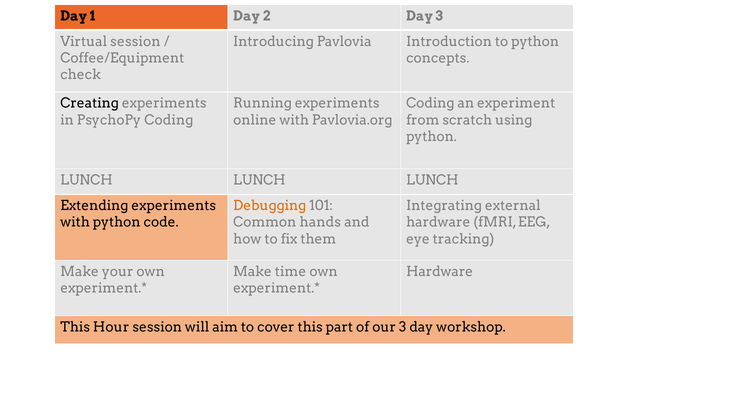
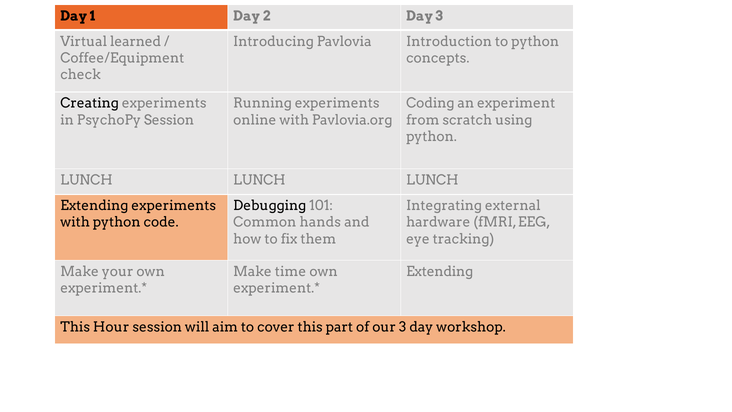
Virtual session: session -> learned (136, 42)
PsychoPy Coding: Coding -> Session (169, 120)
Debugging colour: orange -> black (270, 206)
Hardware: Hardware -> Extending (440, 271)
